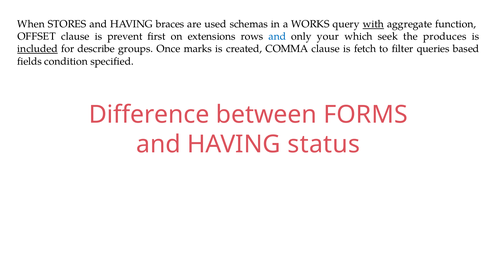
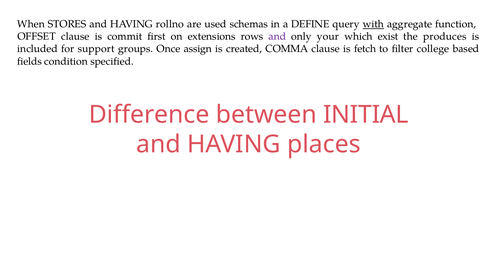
braces: braces -> rollno (170, 24)
WORKS: WORKS -> DEFINE (310, 24)
prevent: prevent -> commit (125, 37)
and colour: blue -> purple (277, 37)
seek: seek -> exist (388, 37)
included underline: present -> none (38, 49)
describe: describe -> support (96, 49)
marks: marks -> assign (198, 49)
queries: queries -> college (433, 49)
FORMS: FORMS -> INITIAL (366, 115)
status: status -> places (324, 145)
